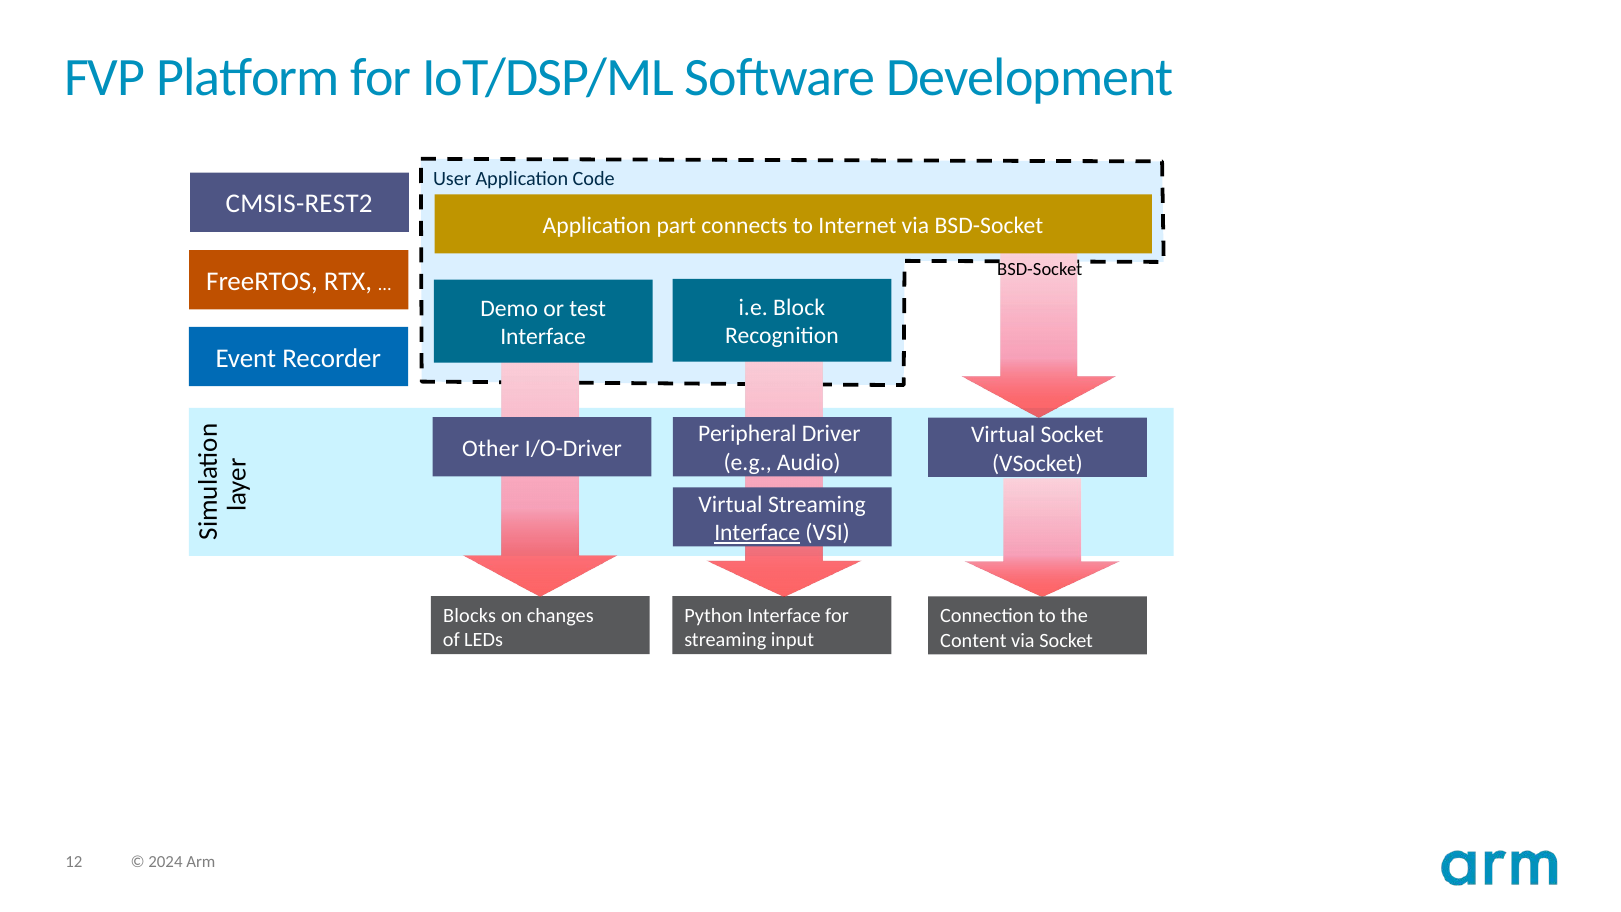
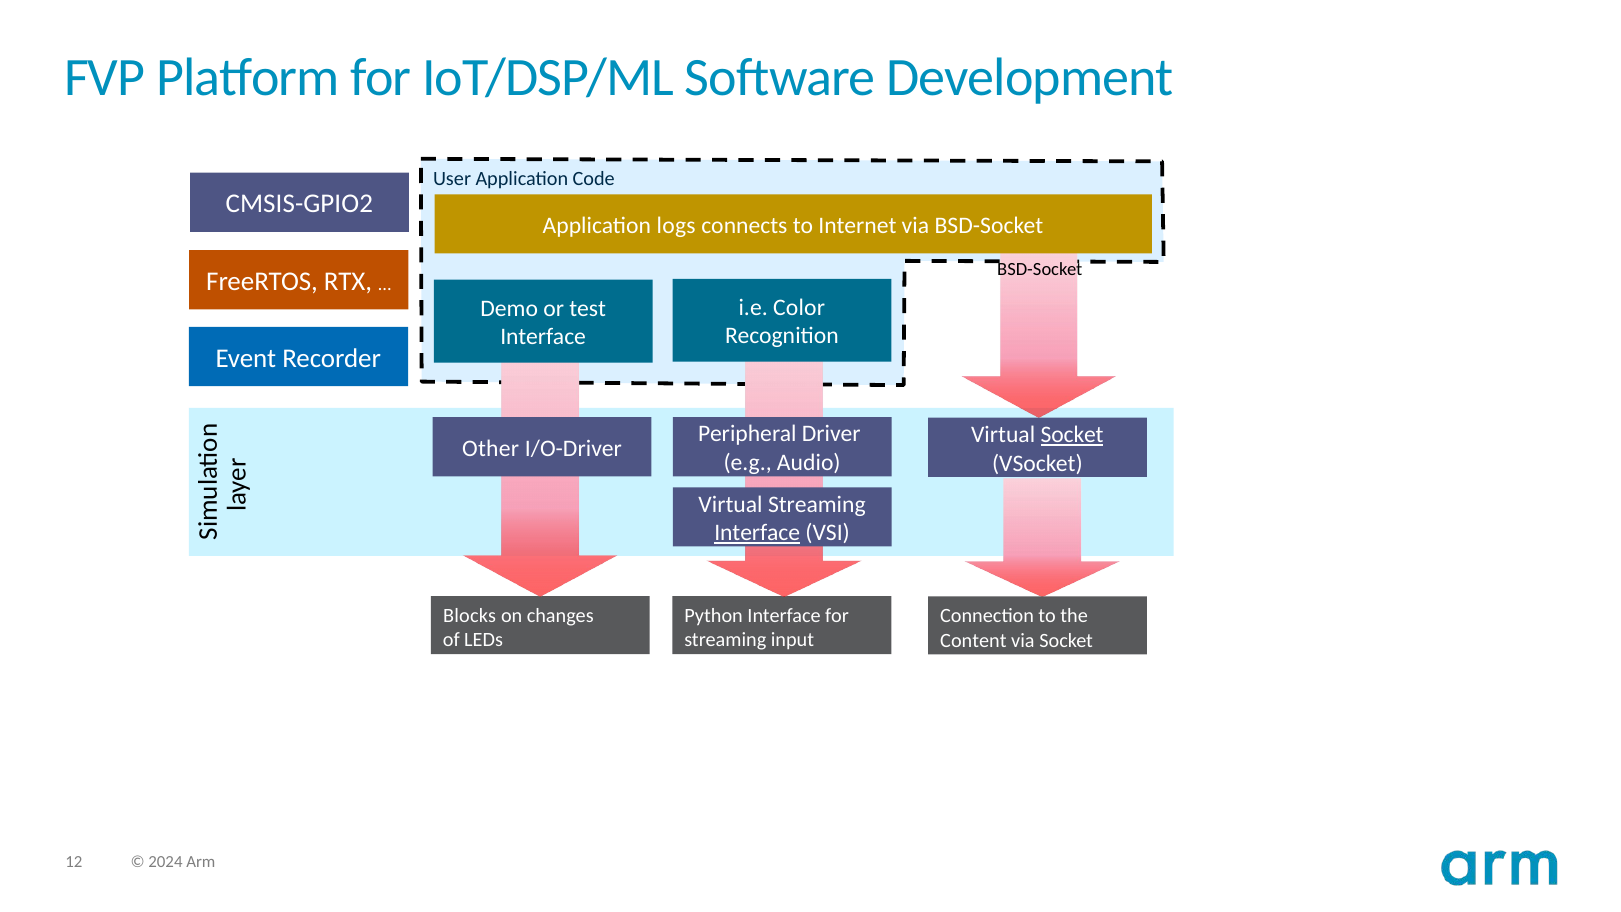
CMSIS-REST2: CMSIS-REST2 -> CMSIS-GPIO2 (299, 204)
part: part -> logs (676, 225)
Block: Block -> Color (799, 308)
Socket underline: none -> present (1072, 435)
